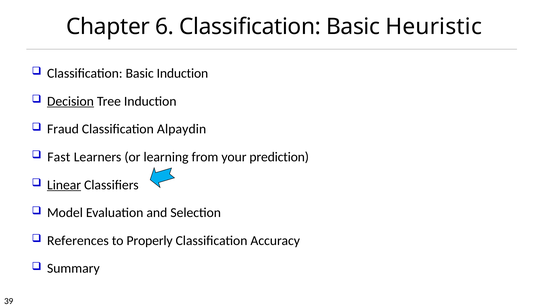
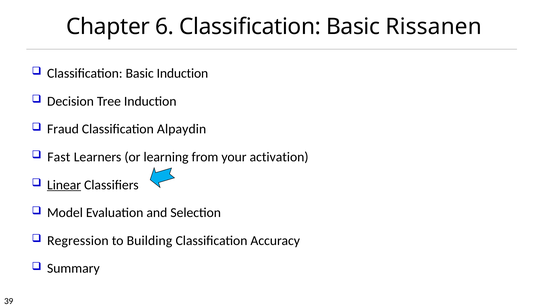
Heuristic: Heuristic -> Rissanen (434, 27)
Decision underline: present -> none (70, 101)
prediction: prediction -> activation (279, 157)
References: References -> Regression (78, 241)
Properly: Properly -> Building (149, 241)
